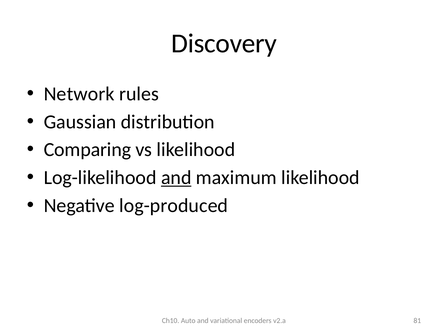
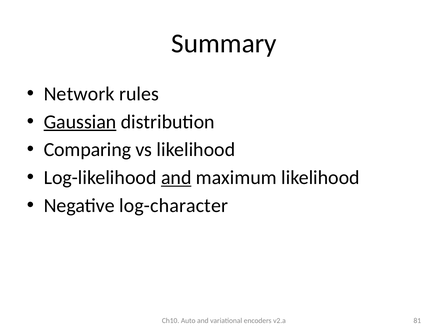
Discovery: Discovery -> Summary (224, 43)
Gaussian underline: none -> present (80, 122)
log-produced: log-produced -> log-character (174, 206)
